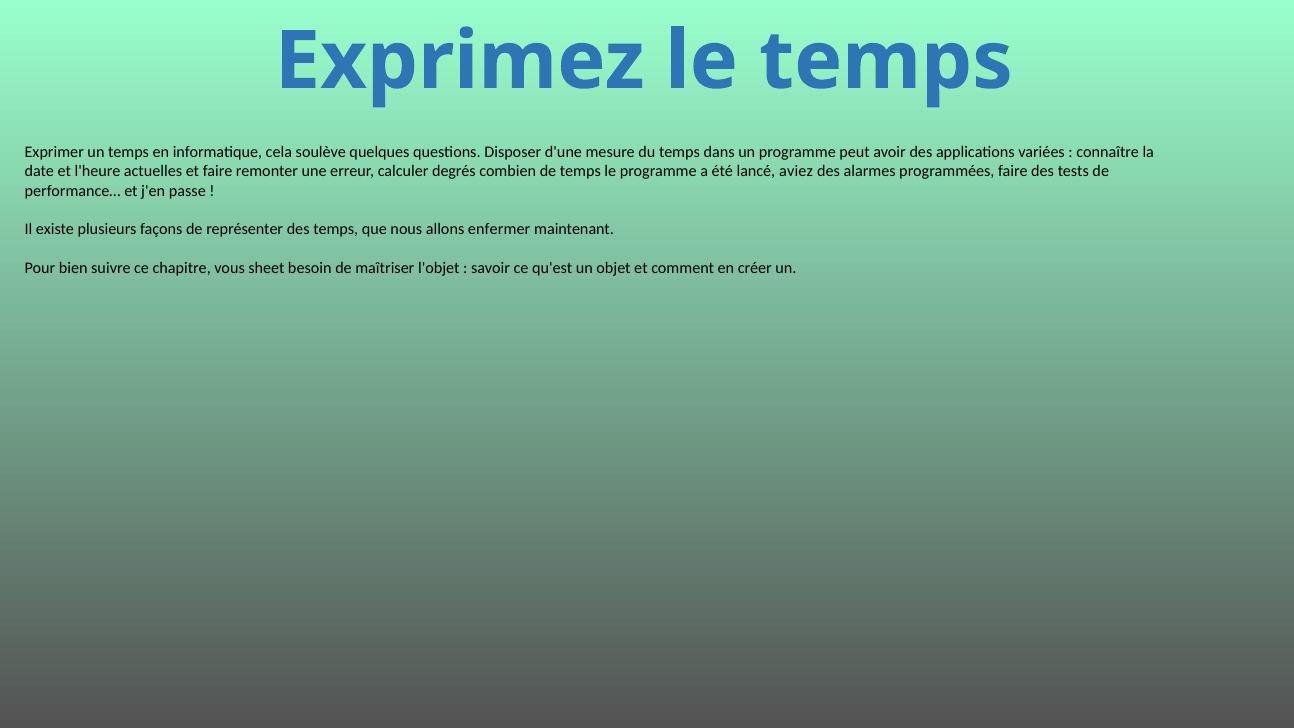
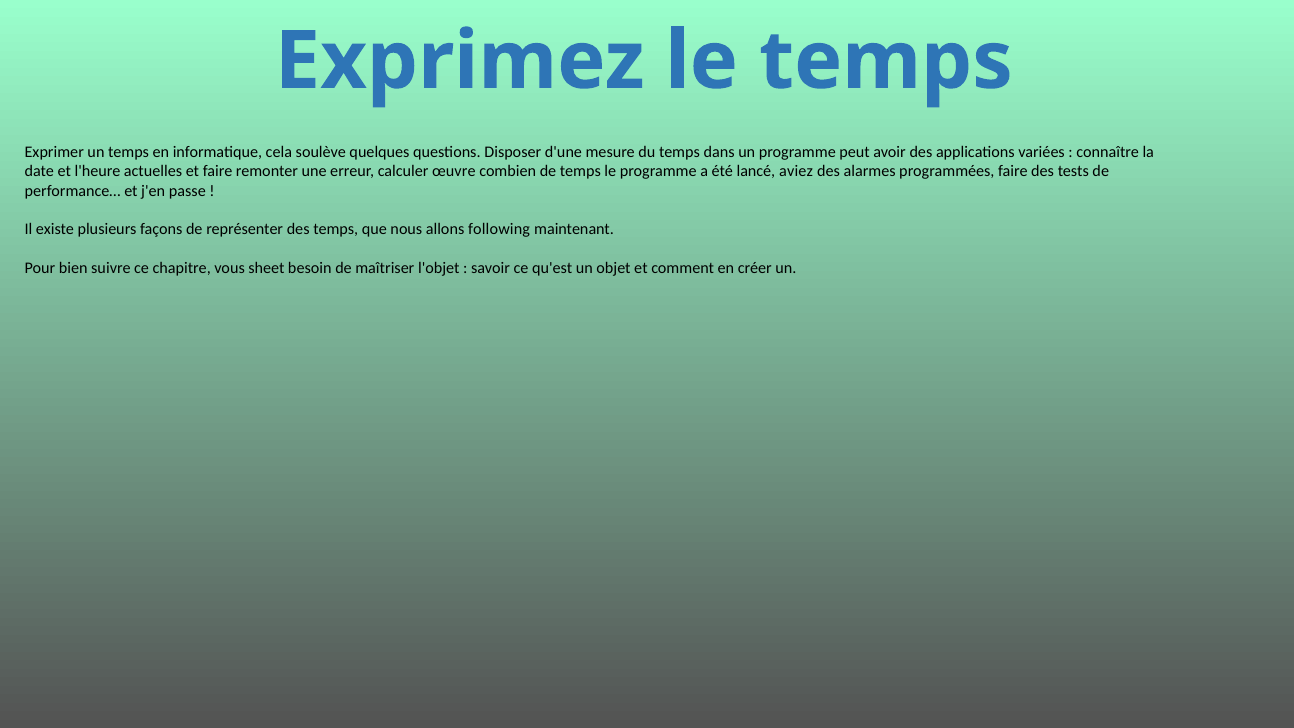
degrés: degrés -> œuvre (454, 171)
enfermer: enfermer -> following (499, 230)
